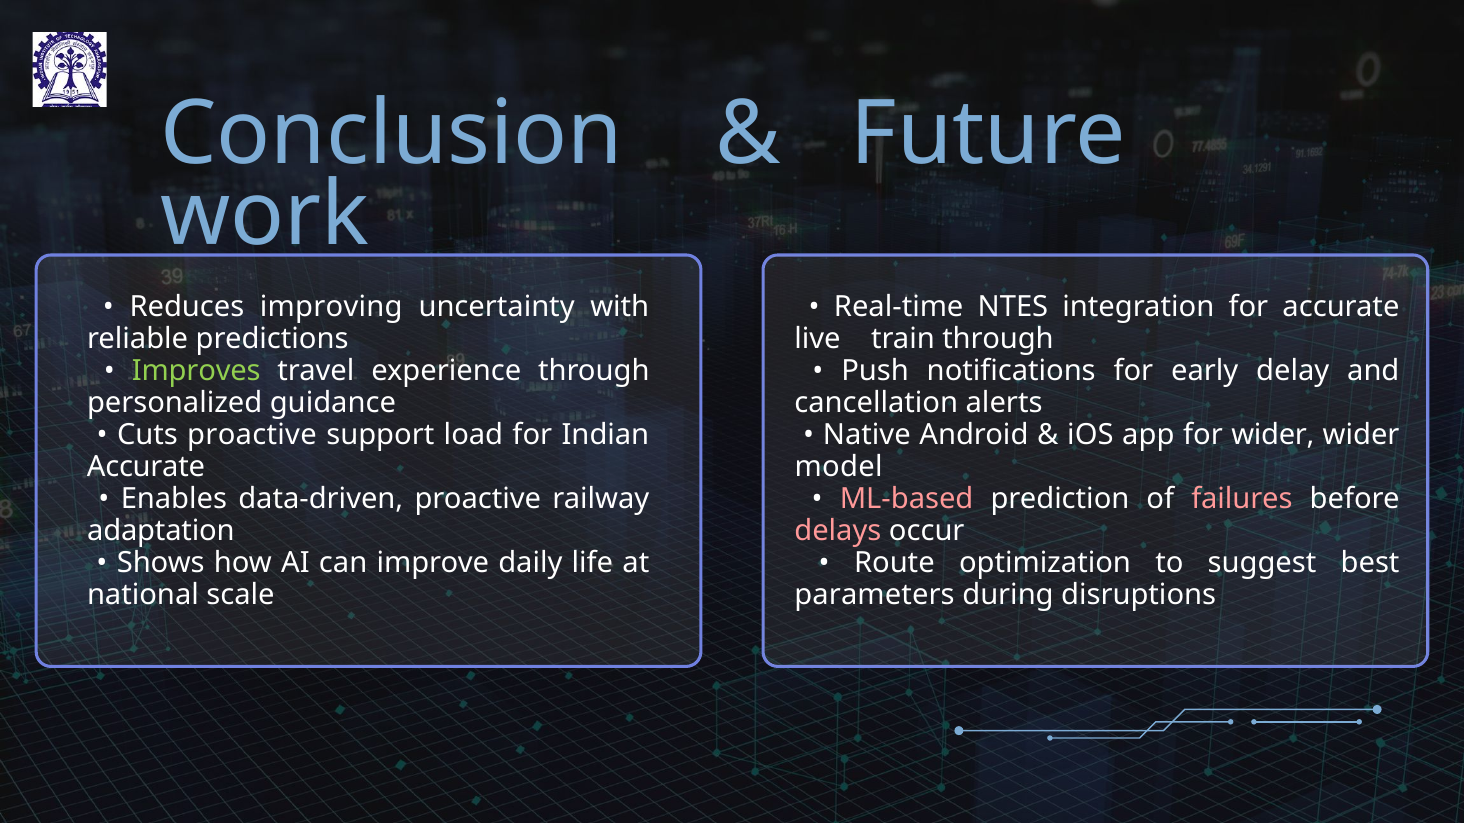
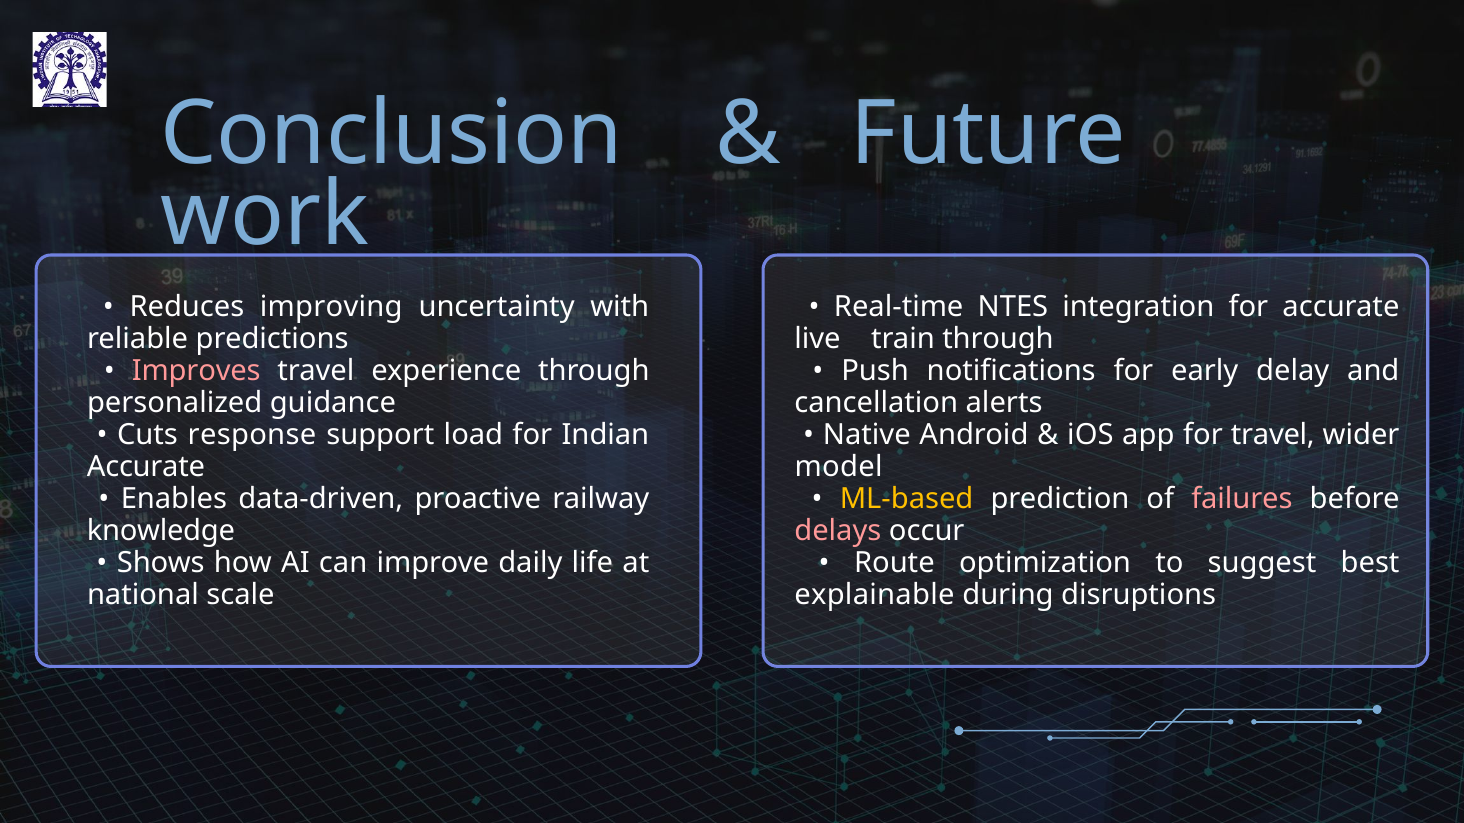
Improves colour: light green -> pink (196, 371)
Cuts proactive: proactive -> response (252, 435)
for wider: wider -> travel (1273, 435)
ML-based colour: pink -> yellow (907, 499)
adaptation: adaptation -> knowledge (161, 531)
parameters: parameters -> explainable (874, 595)
